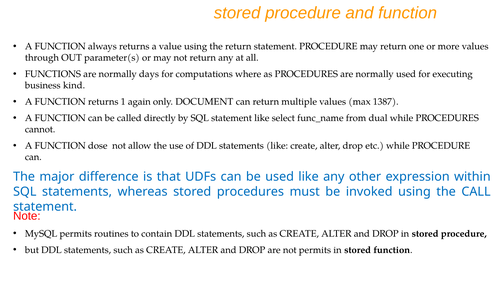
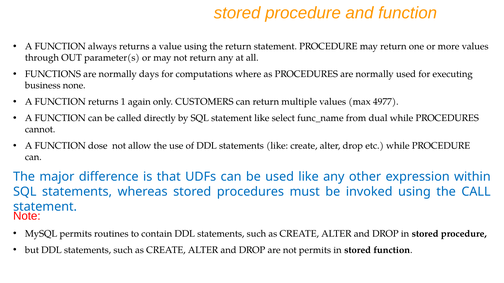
kind: kind -> none (74, 86)
DOCUMENT: DOCUMENT -> CUSTOMERS (204, 102)
1387: 1387 -> 4977 (386, 102)
